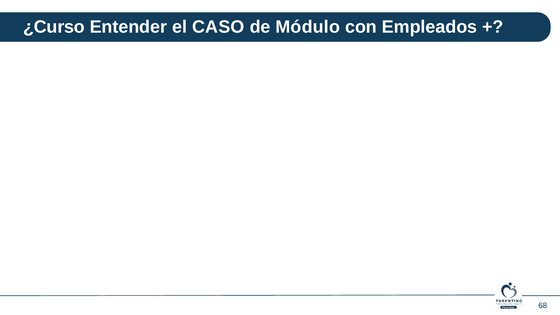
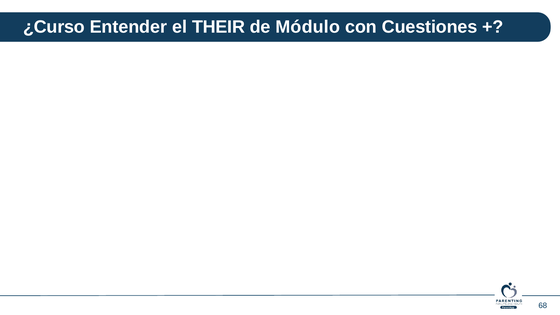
CASO: CASO -> THEIR (218, 27)
Empleados: Empleados -> Cuestiones (430, 27)
